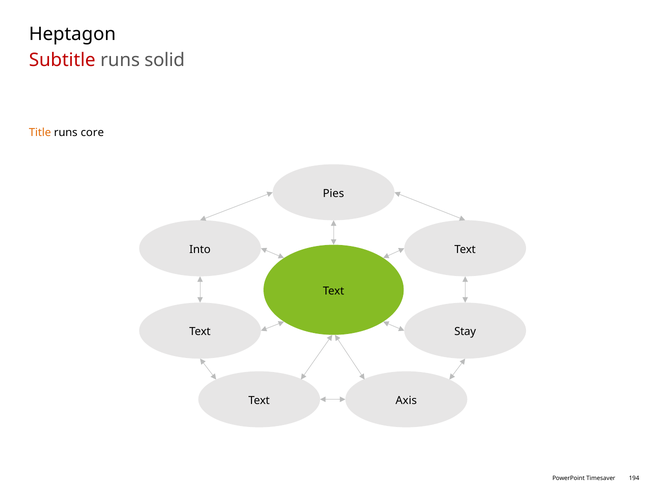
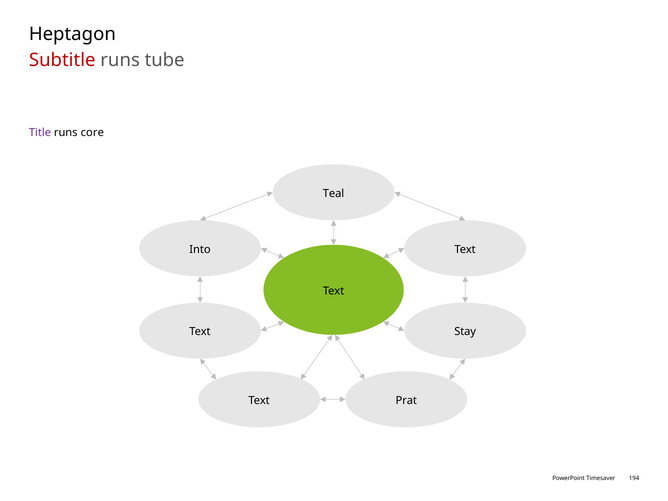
solid: solid -> tube (165, 60)
Title colour: orange -> purple (40, 132)
Pies: Pies -> Teal (334, 193)
Axis: Axis -> Prat (406, 400)
